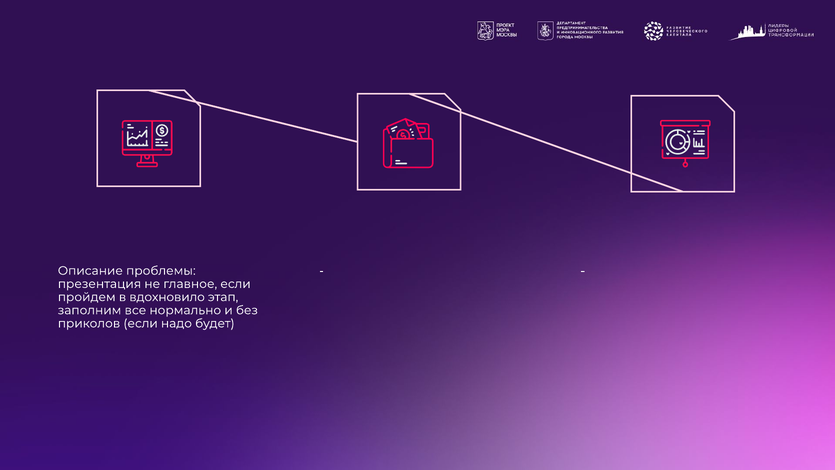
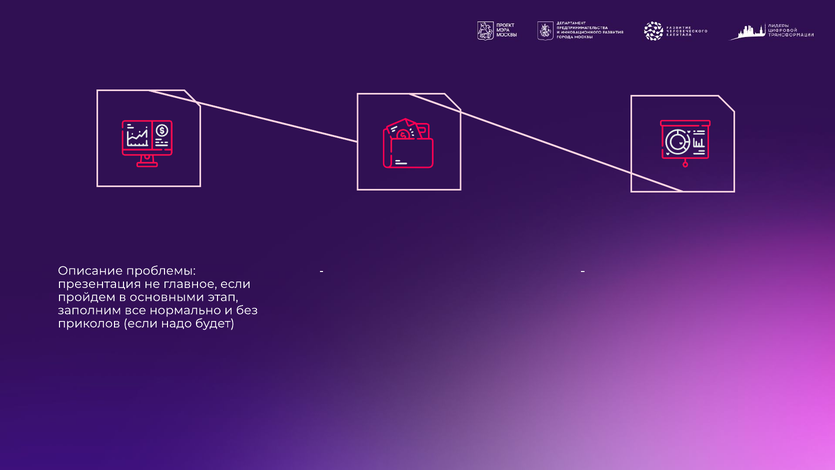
вдохновило: вдохновило -> основными (167, 297)
